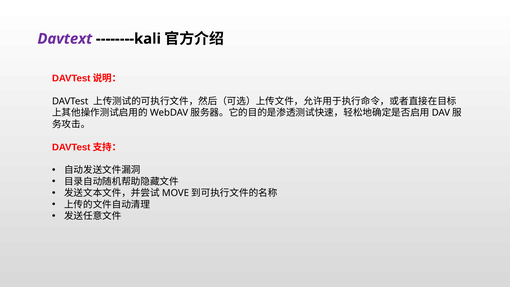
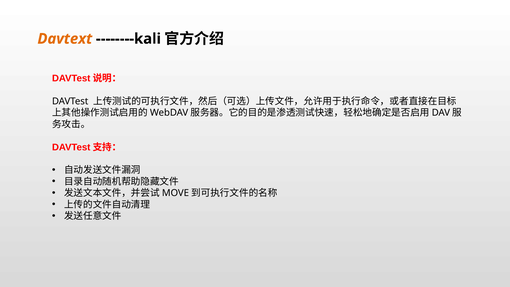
Davtext colour: purple -> orange (65, 39)
